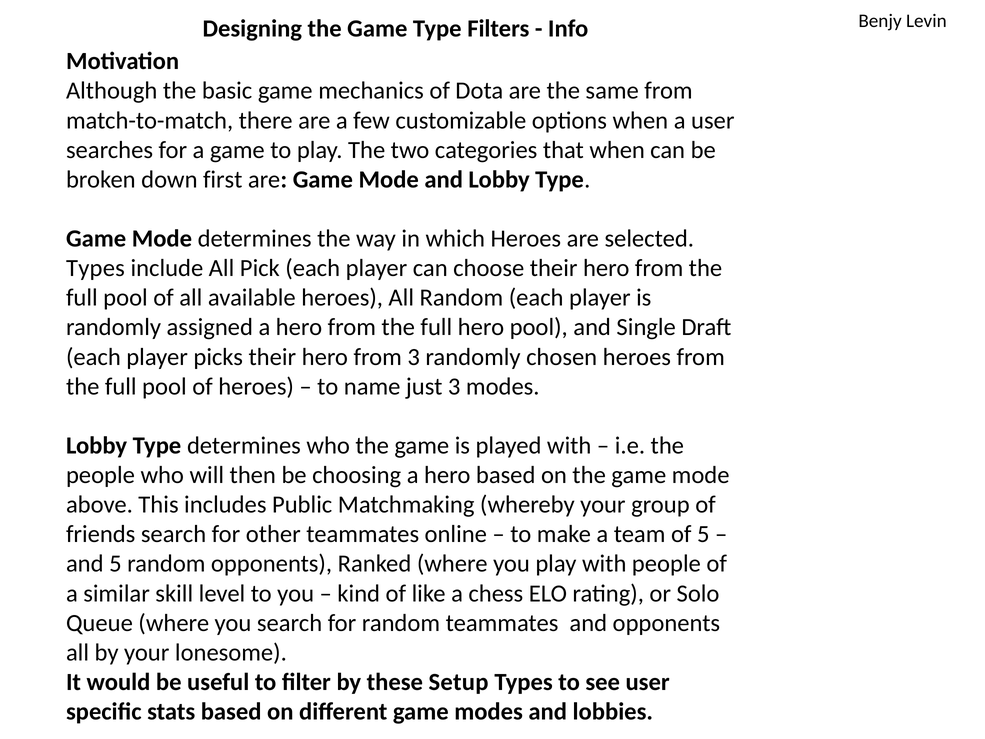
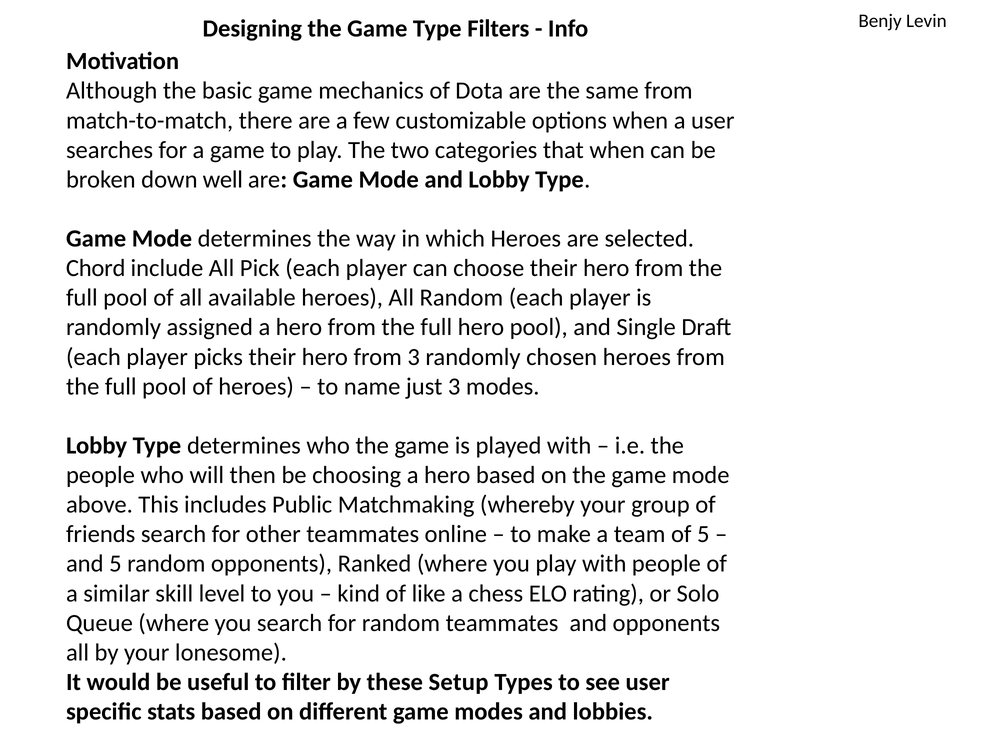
first: first -> well (223, 179)
Types: Types -> Chord (96, 268)
